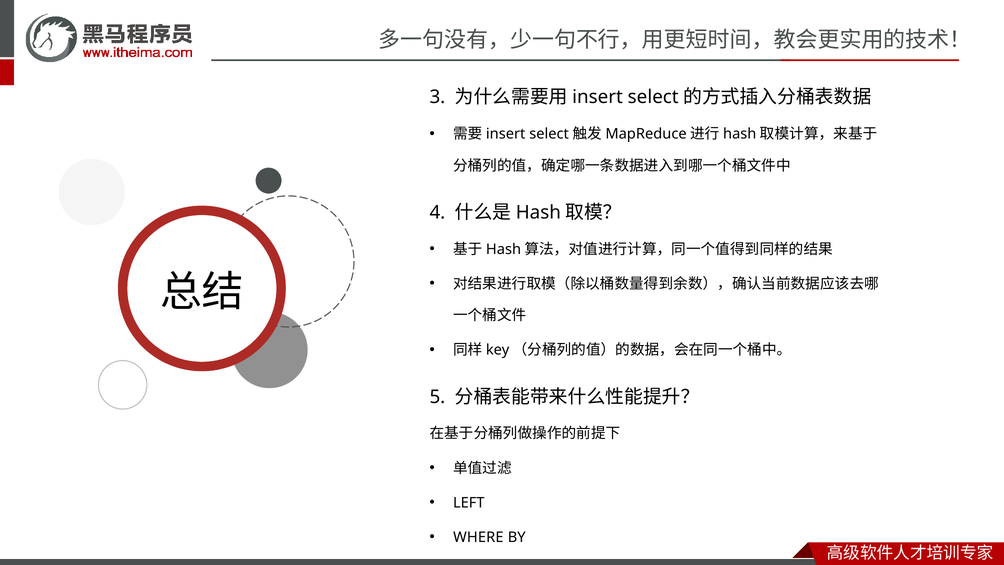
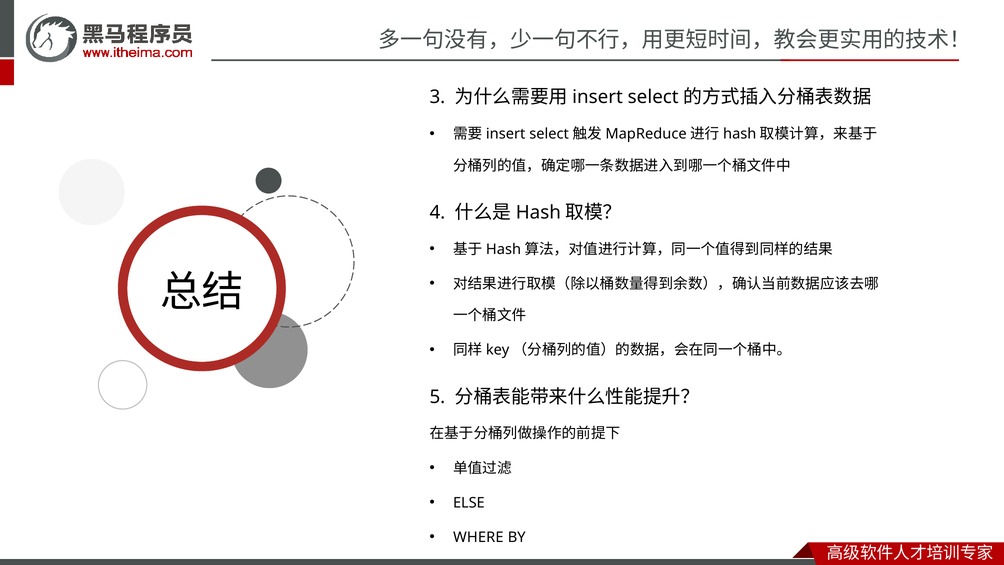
LEFT: LEFT -> ELSE (469, 503)
